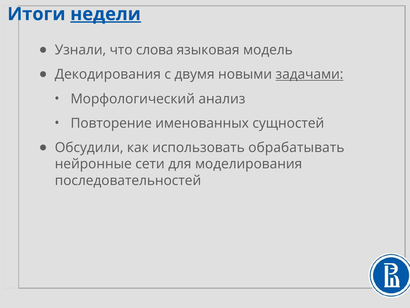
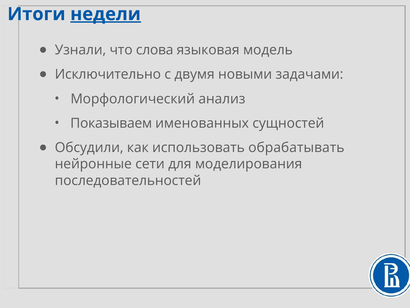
Декодирования: Декодирования -> Исключительно (108, 74)
задачами underline: present -> none (309, 74)
Повторение: Повторение -> Показываем (111, 123)
